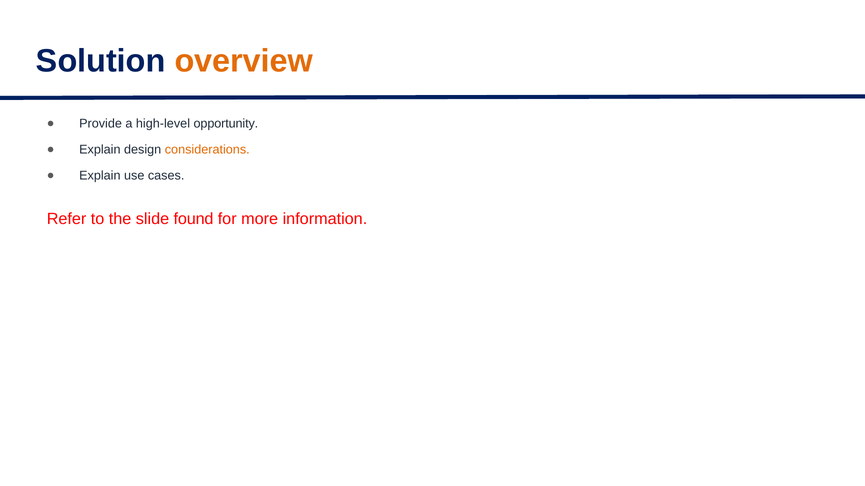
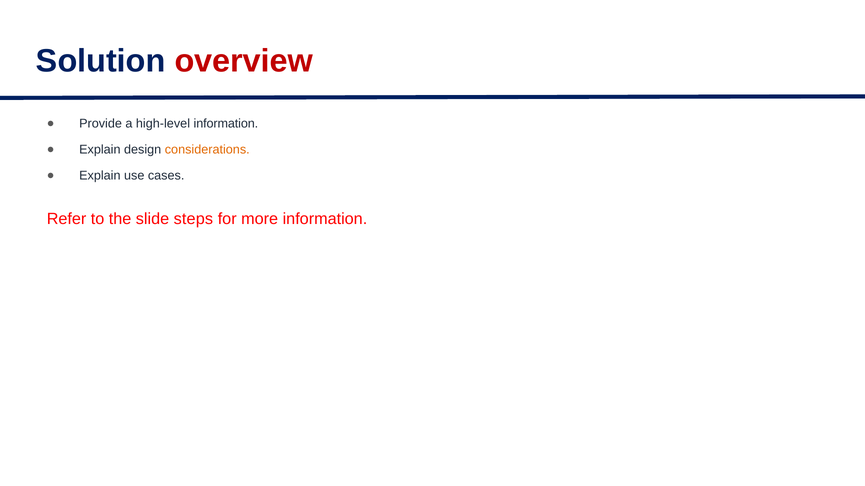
overview colour: orange -> red (244, 61)
high-level opportunity: opportunity -> information (226, 124)
found: found -> steps (193, 219)
